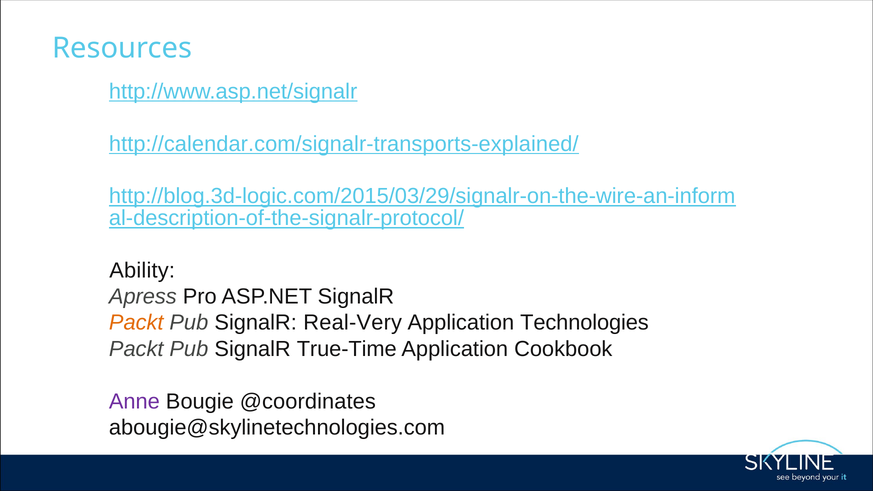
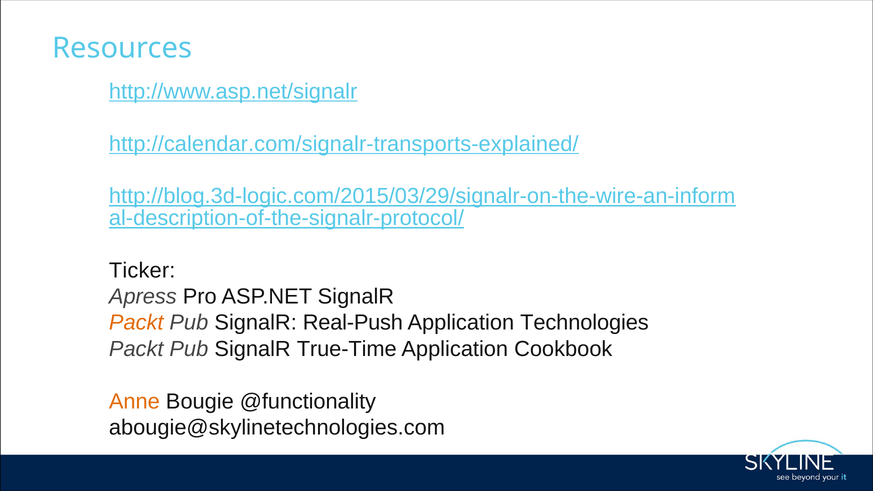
Ability: Ability -> Ticker (142, 270)
Real-Very: Real-Very -> Real-Push (353, 323)
Anne colour: purple -> orange (134, 401)
@coordinates: @coordinates -> @functionality (308, 401)
